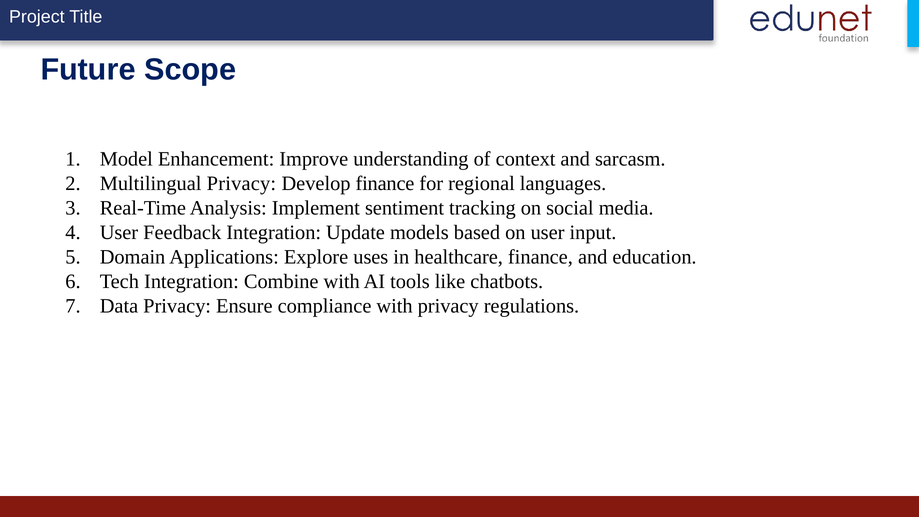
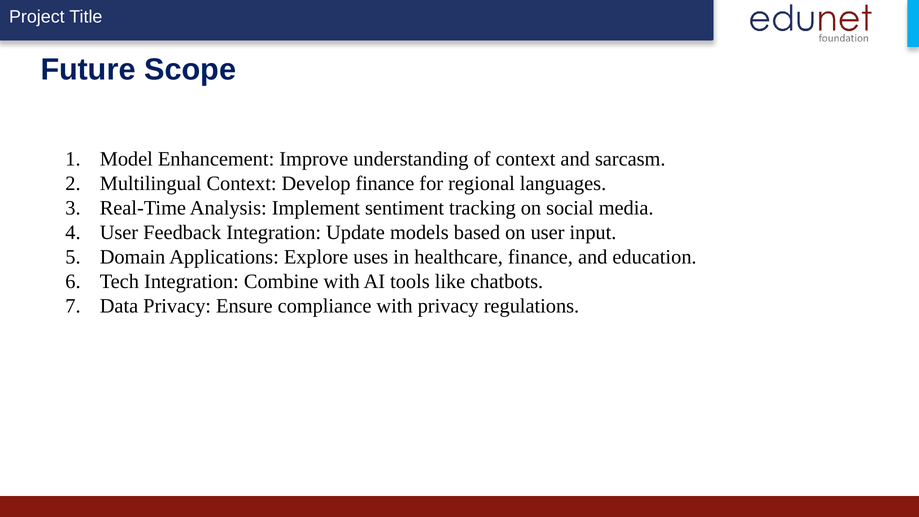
Multilingual Privacy: Privacy -> Context (242, 184)
